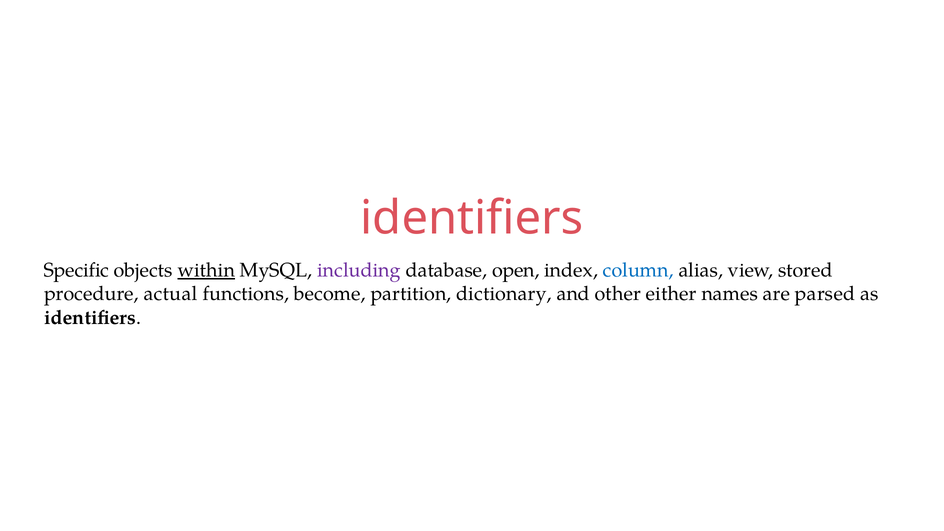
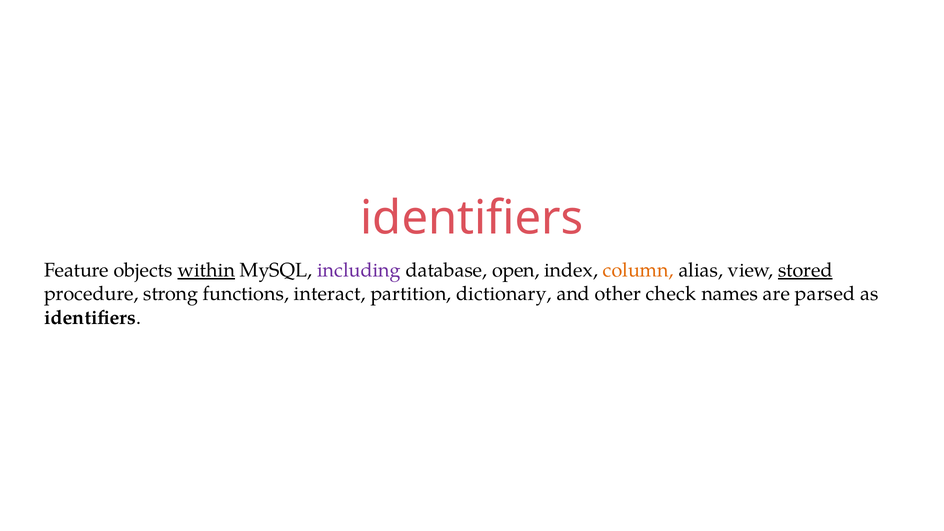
Specific: Specific -> Feature (76, 270)
column colour: blue -> orange (638, 270)
stored underline: none -> present (805, 270)
actual: actual -> strong (171, 294)
become: become -> interact (330, 294)
either: either -> check (671, 294)
